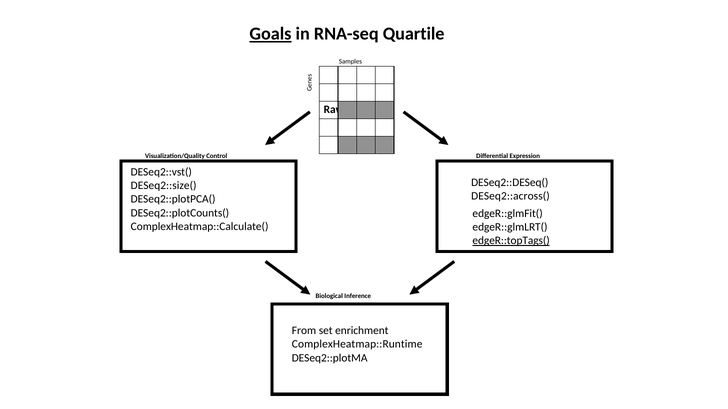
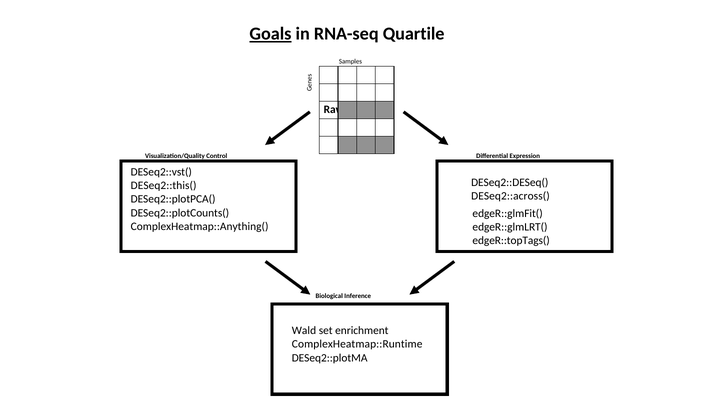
DESeq2::size(: DESeq2::size( -> DESeq2::this( (164, 186)
ComplexHeatmap::Calculate(: ComplexHeatmap::Calculate( -> ComplexHeatmap::Anything( (200, 227)
edgeR::topTags( underline: present -> none (511, 241)
From: From -> Wald (304, 331)
